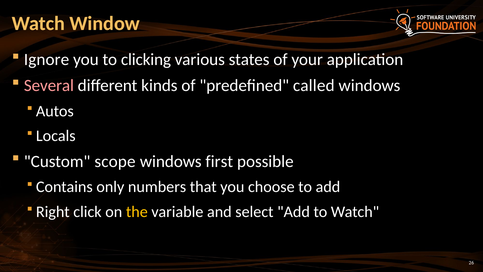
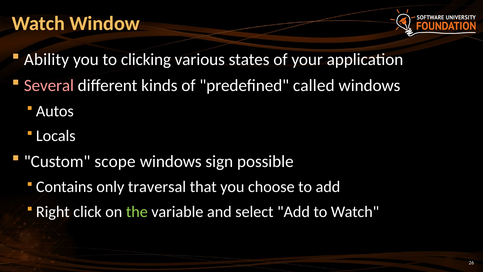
Ignore: Ignore -> Ability (47, 60)
first: first -> sign (219, 161)
numbers: numbers -> traversal (157, 187)
the colour: yellow -> light green (137, 212)
